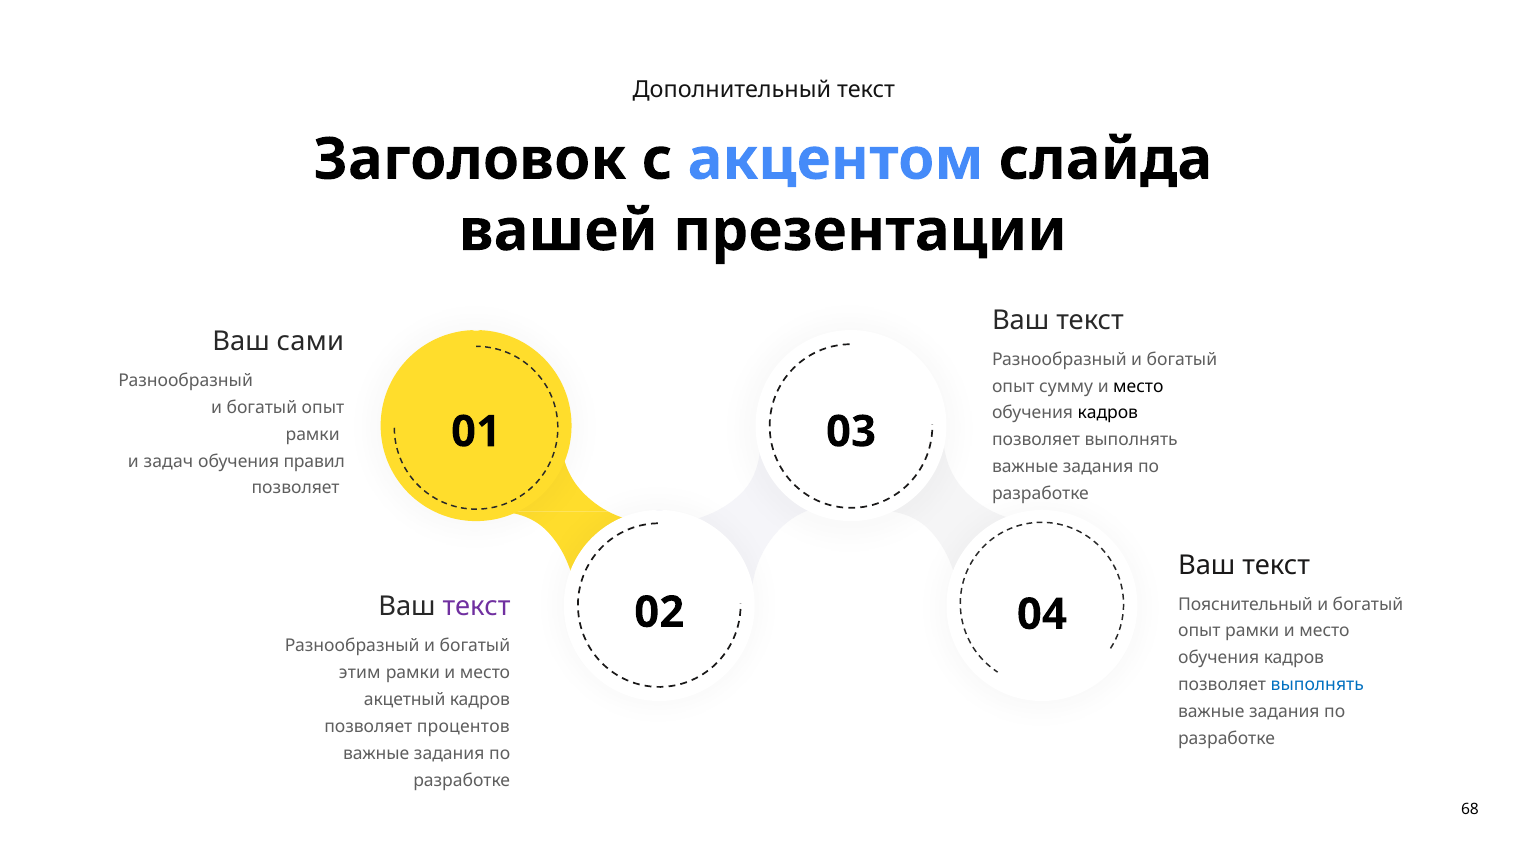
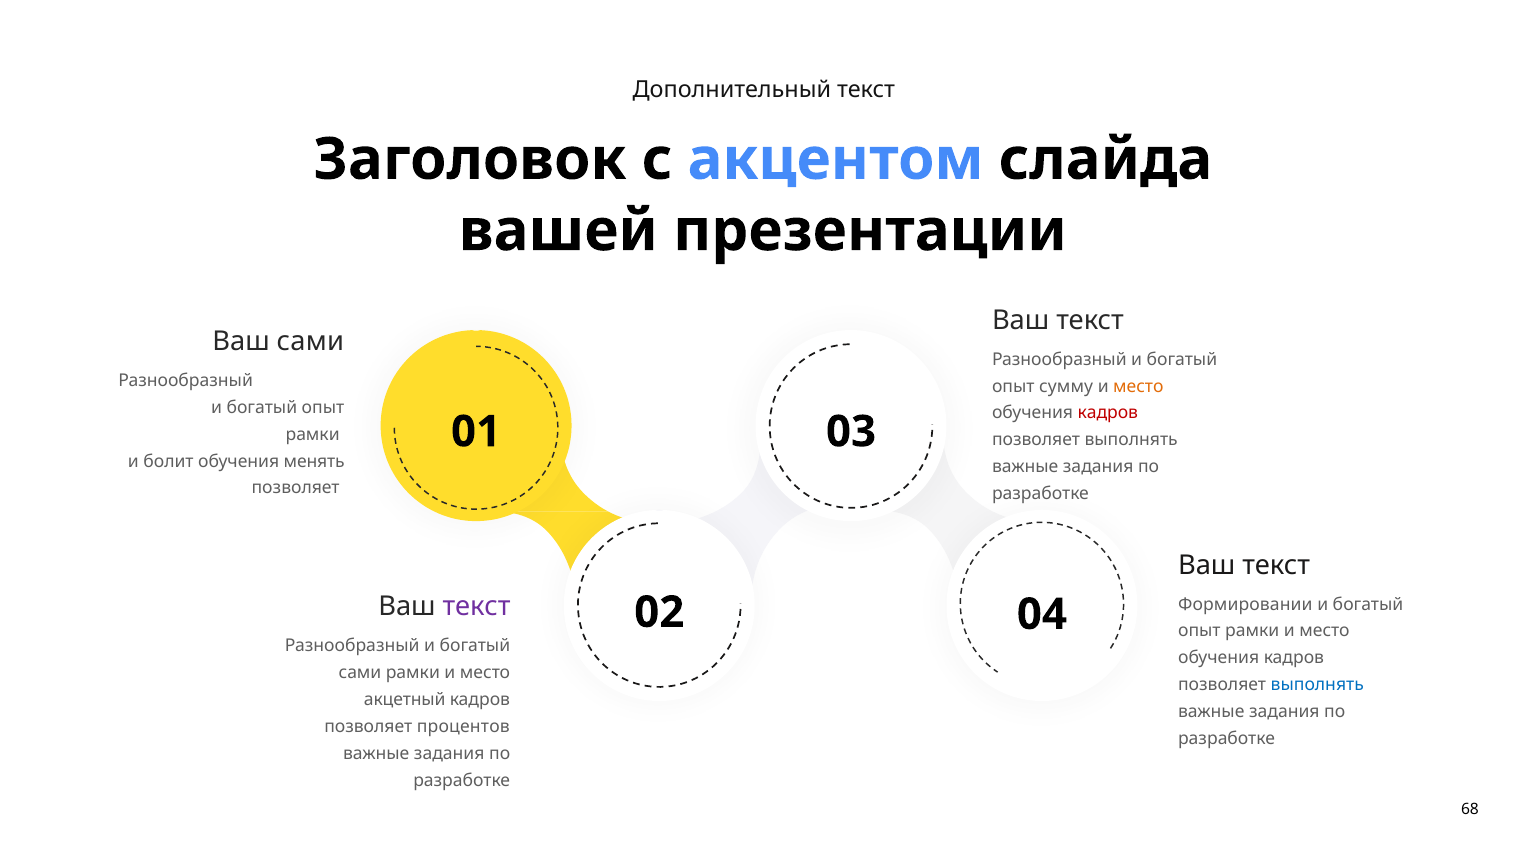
место colour: black -> orange (1138, 386)
кадров colour: black -> red (1108, 413)
задач: задач -> болит (169, 461)
правил: правил -> менять (314, 461)
Пояснительный: Пояснительный -> Формировании (1245, 604)
этим: этим -> сами (360, 672)
